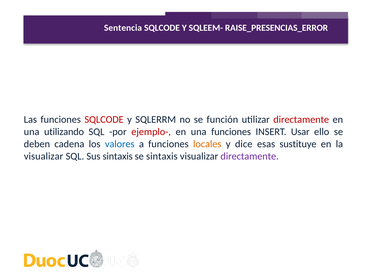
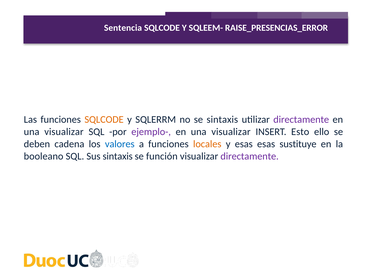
SQLCODE colour: red -> orange (104, 120)
se función: función -> sintaxis (222, 120)
directamente colour: red -> purple (301, 120)
utilizando: utilizando -> visualizar (64, 132)
ejemplo- colour: red -> purple (151, 132)
funciones: funciones -> visualizar (231, 132)
Usar: Usar -> Esto (300, 132)
y dice: dice -> esas (244, 144)
visualizar: visualizar -> booleano (44, 156)
se sintaxis: sintaxis -> función (162, 156)
